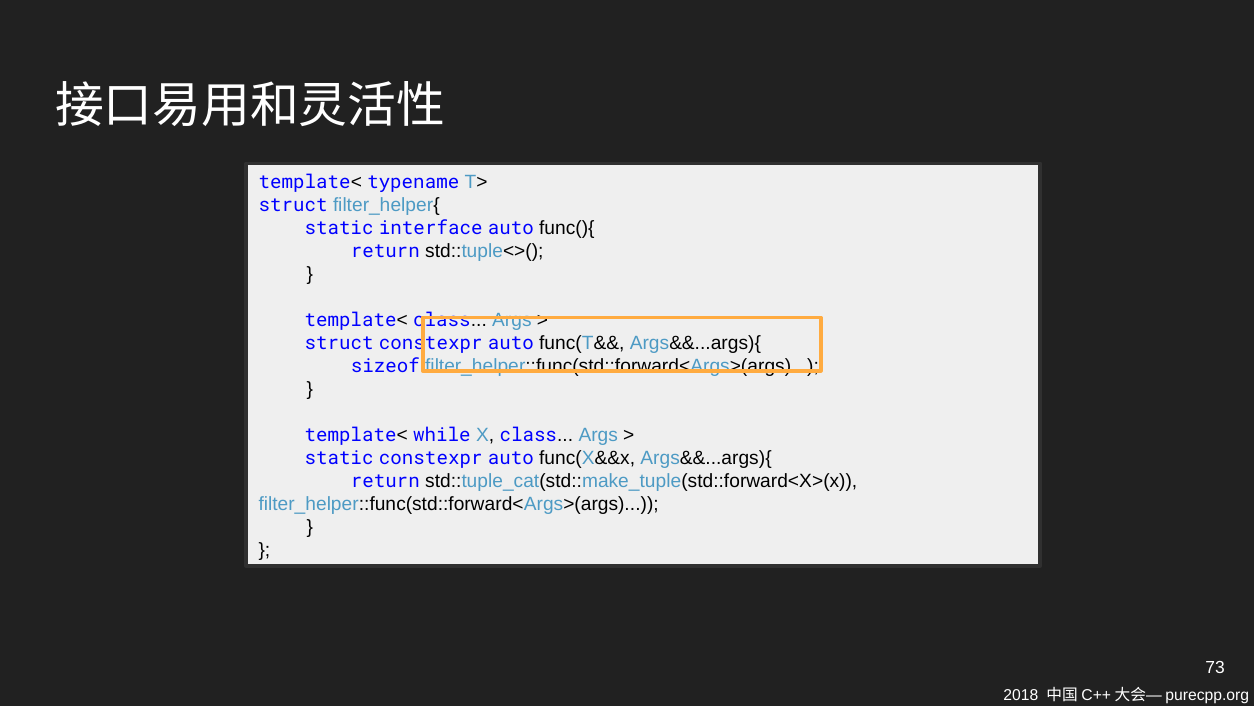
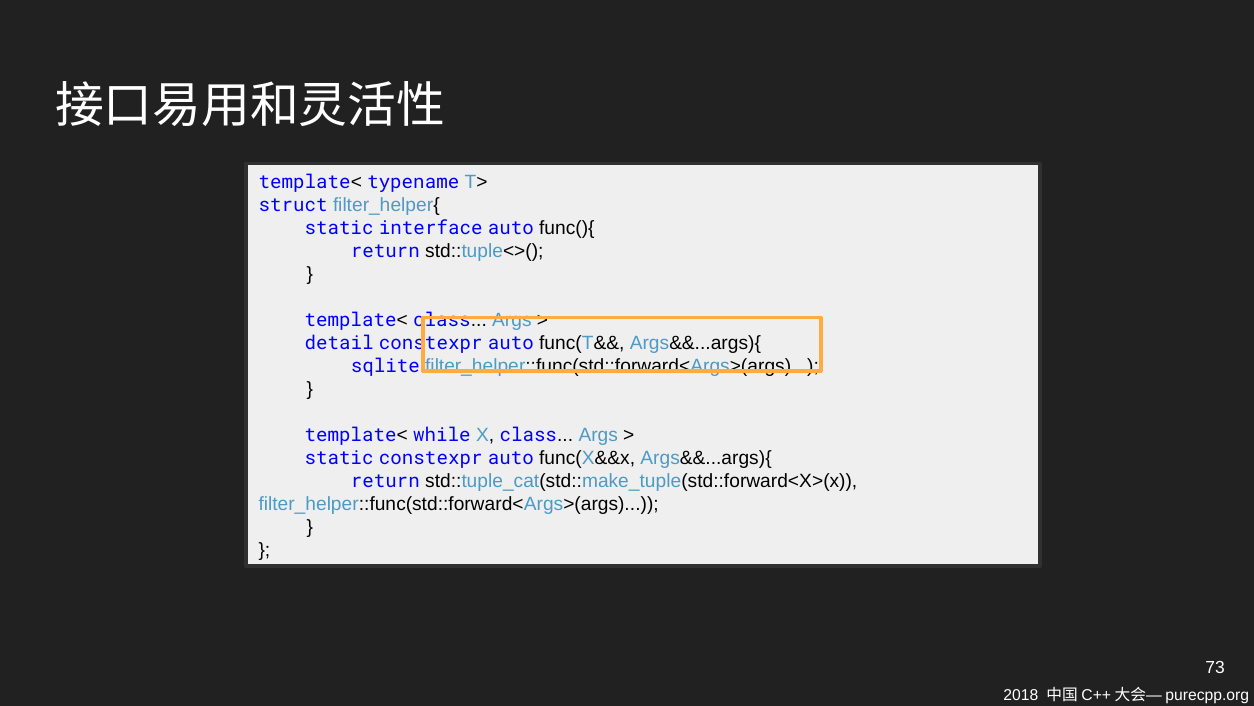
struct: struct -> detail (339, 343)
sizeof: sizeof -> sqlite (385, 366)
